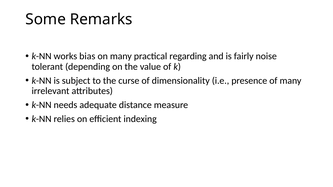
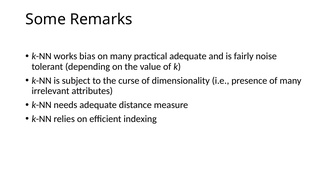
practical regarding: regarding -> adequate (188, 56)
